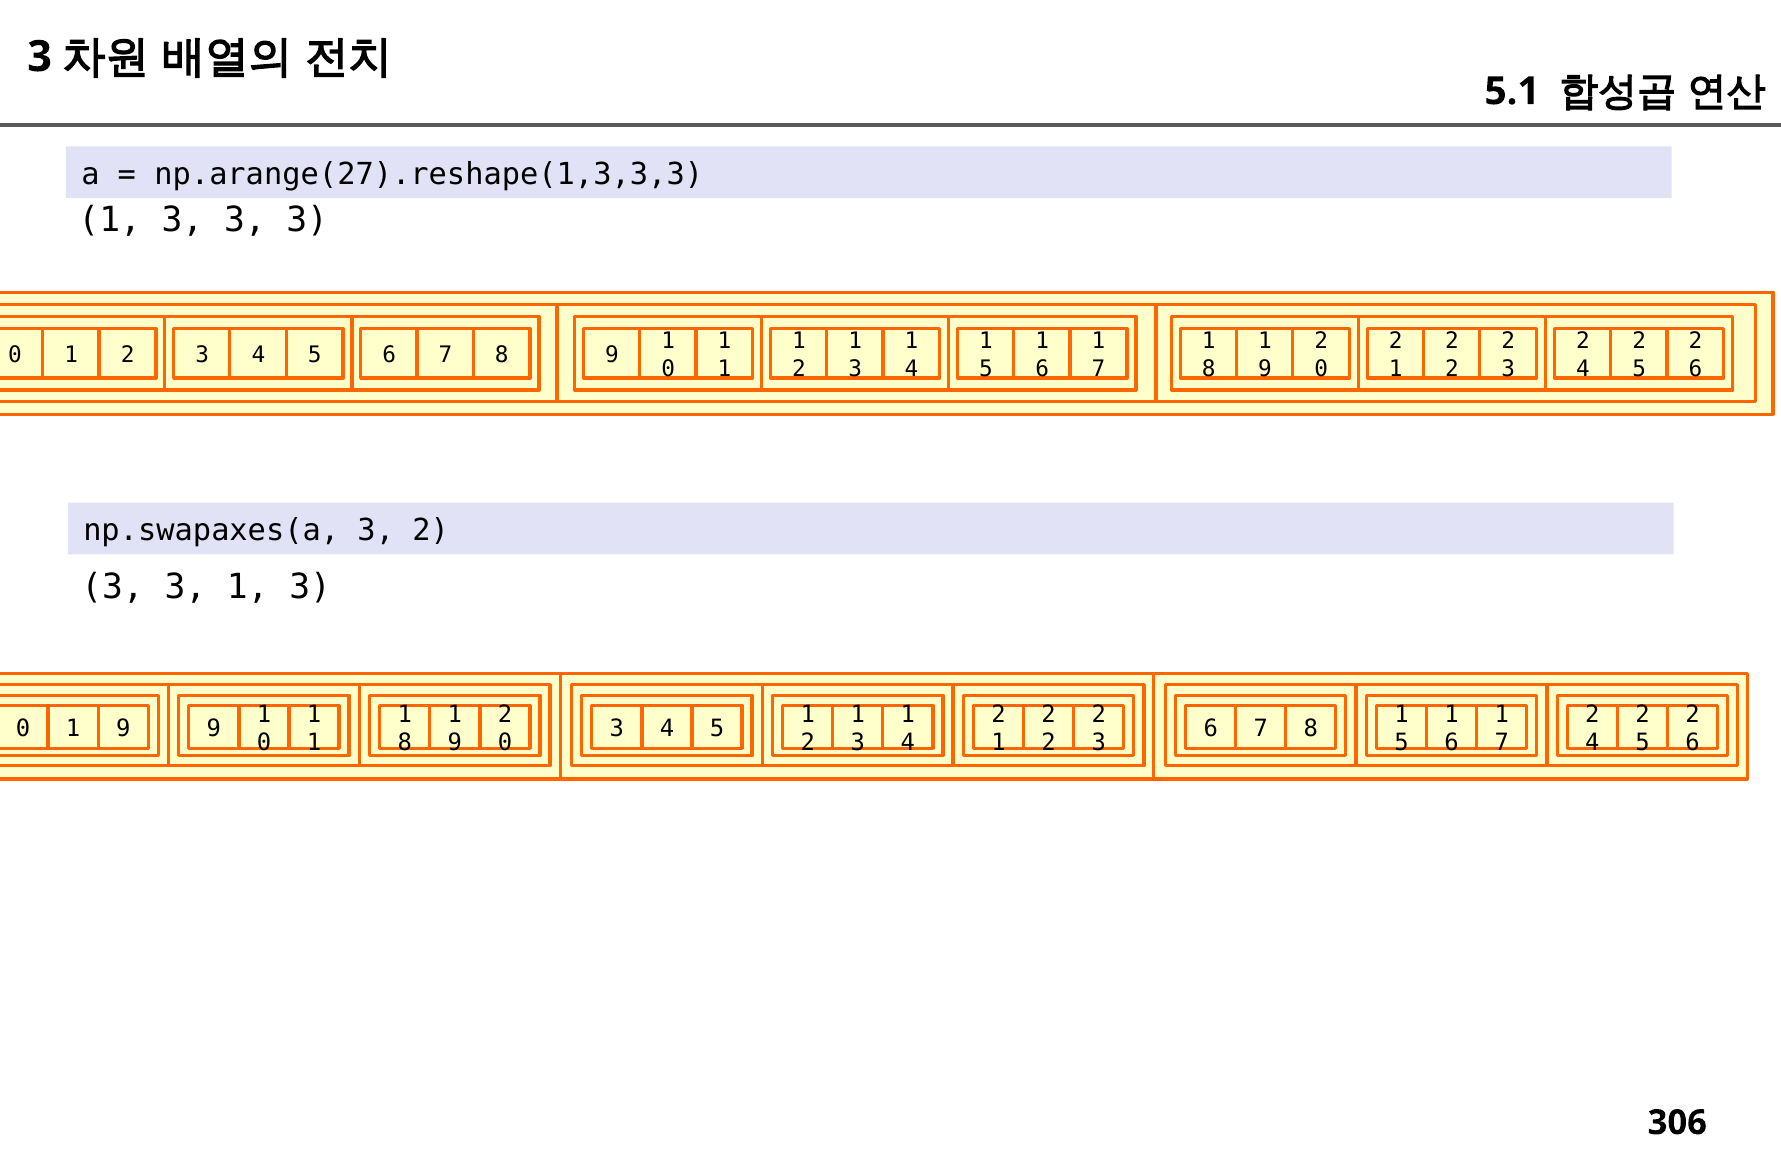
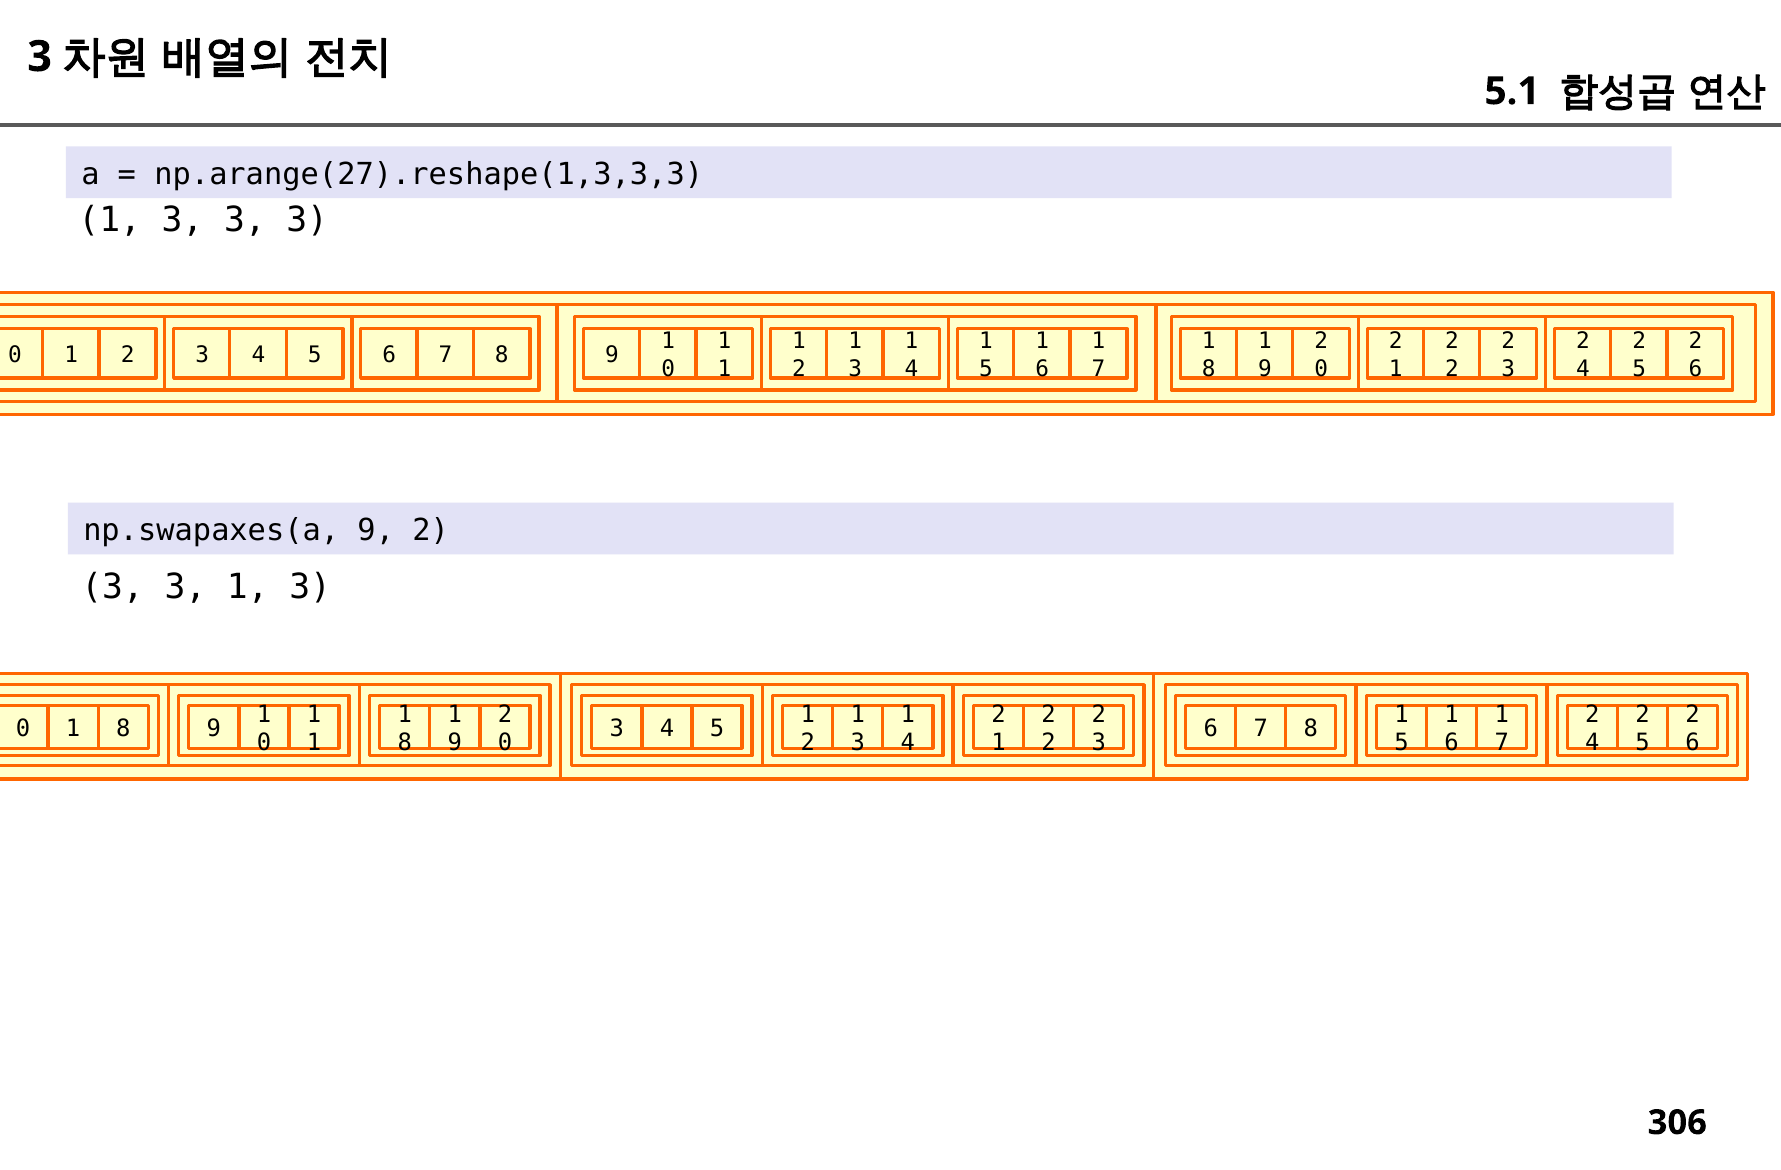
np.swapaxes(a 3: 3 -> 9 (376, 531)
0 1 9: 9 -> 8 (123, 728)
